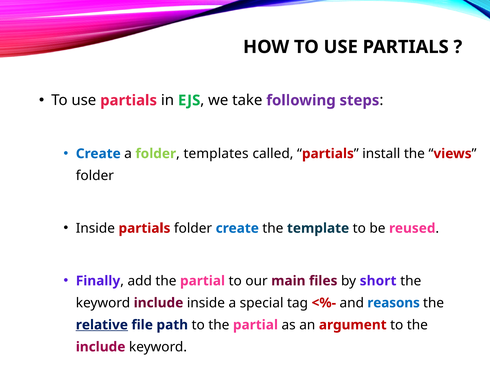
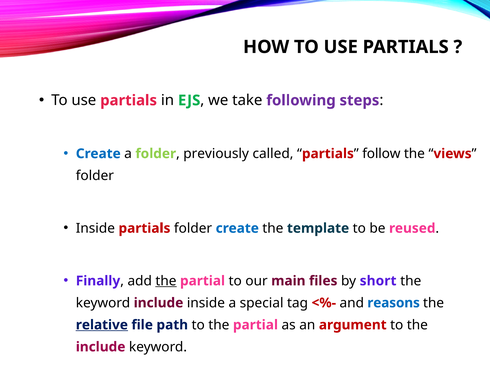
templates: templates -> previously (216, 154)
install: install -> follow (381, 154)
the underline: none -> present (166, 281)
